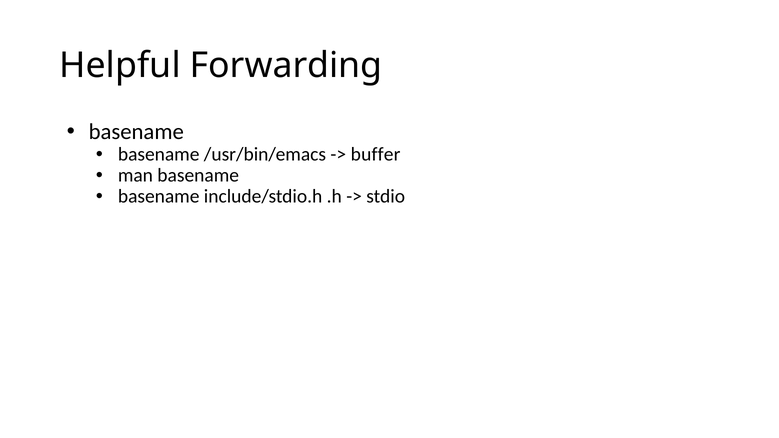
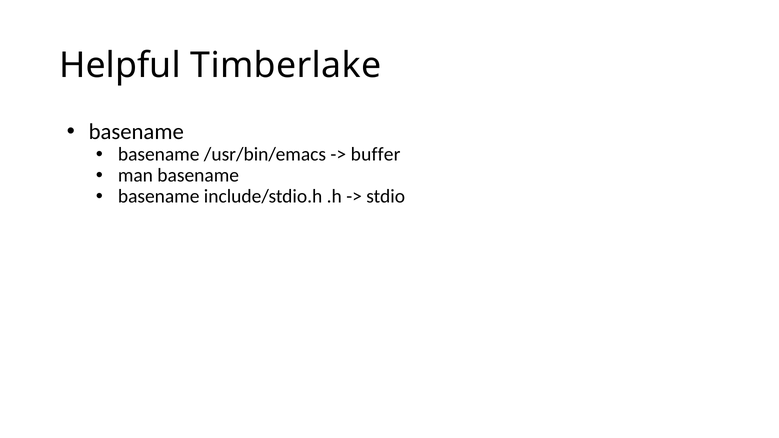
Forwarding: Forwarding -> Timberlake (286, 65)
